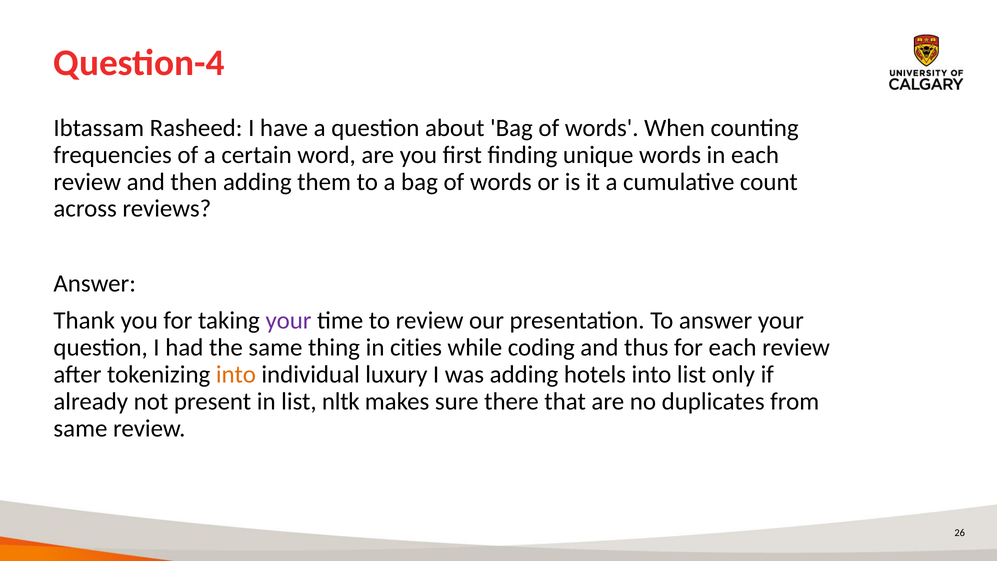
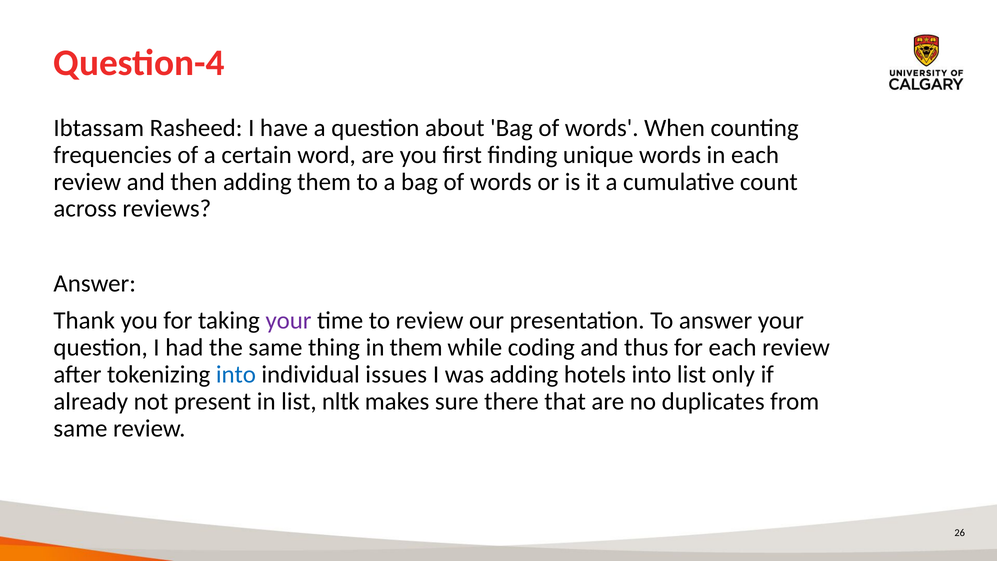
in cities: cities -> them (416, 347)
into colour: orange -> blue (236, 374)
luxury: luxury -> issues (396, 374)
